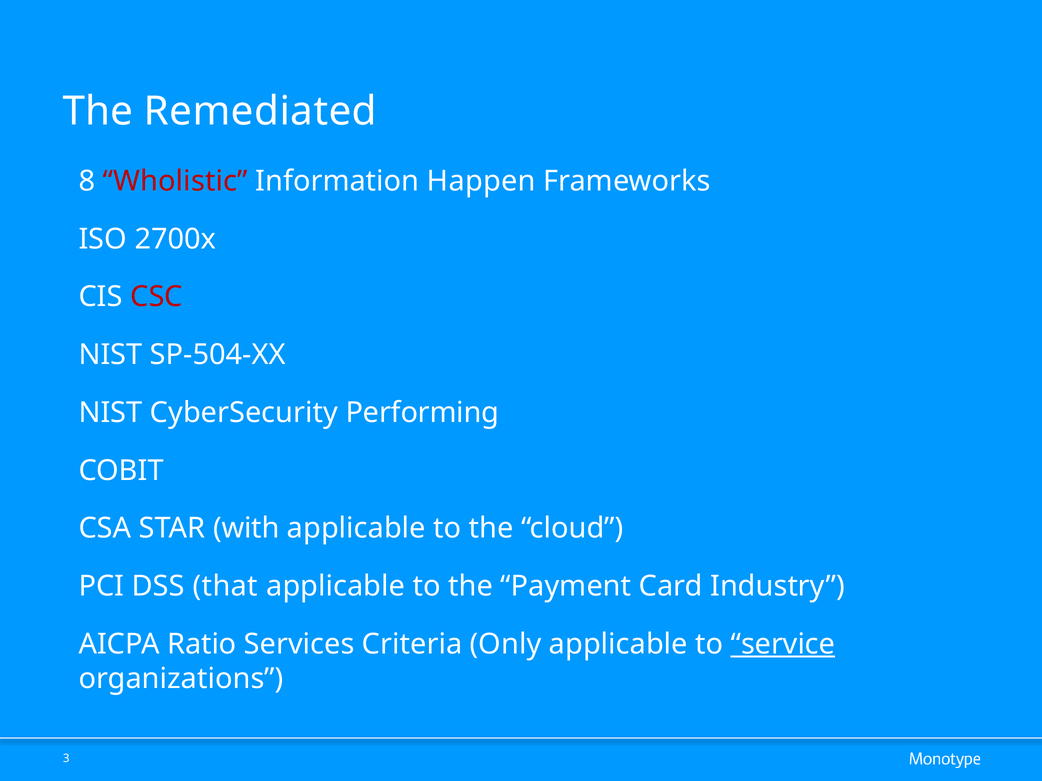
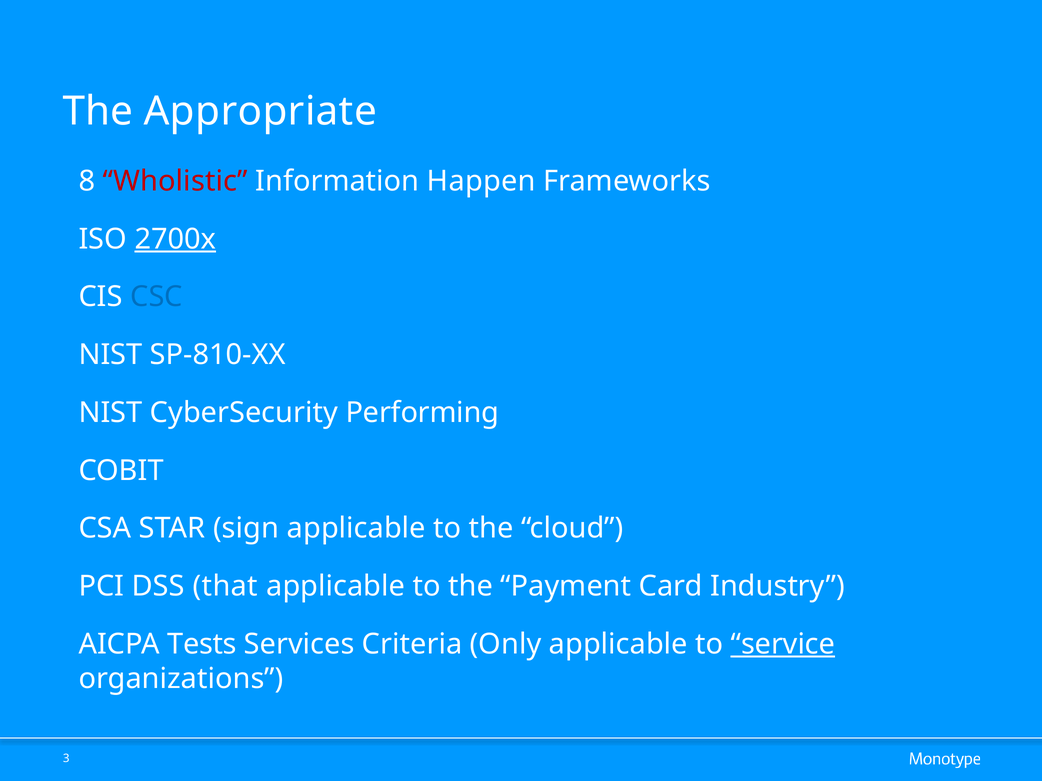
Remediated: Remediated -> Appropriate (260, 111)
2700x underline: none -> present (175, 239)
CSC colour: red -> blue (156, 297)
SP-504-XX: SP-504-XX -> SP-810-XX (218, 355)
with: with -> sign (246, 529)
Ratio: Ratio -> Tests (202, 644)
